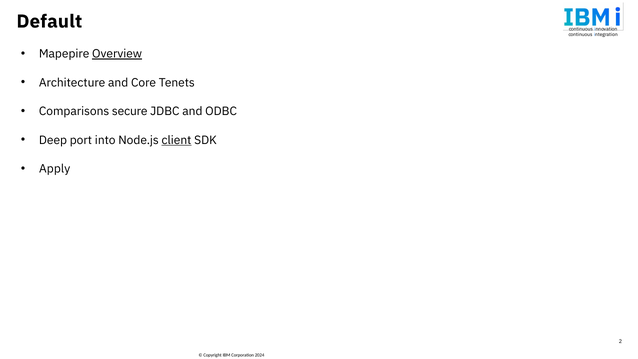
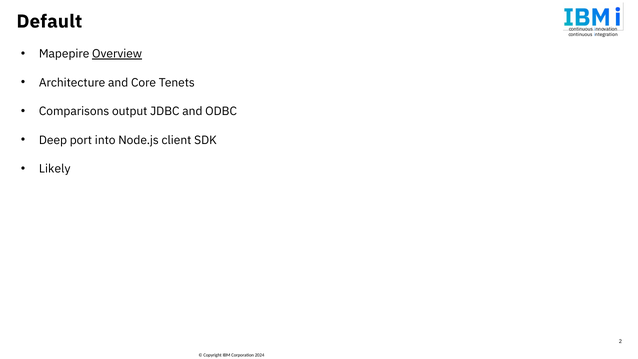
secure: secure -> output (130, 111)
client underline: present -> none (177, 140)
Apply: Apply -> Likely (55, 169)
